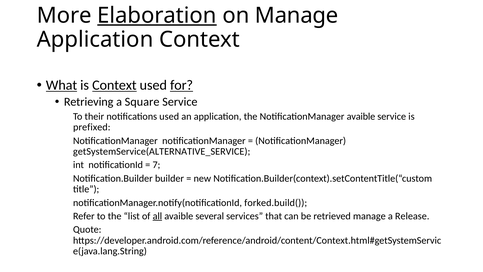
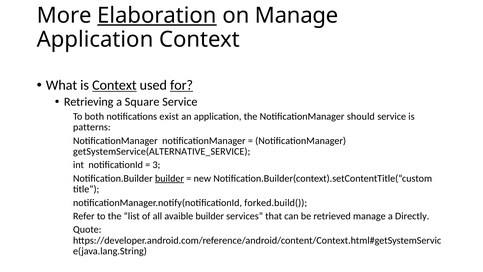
What underline: present -> none (62, 85)
their: their -> both (94, 116)
notifications used: used -> exist (169, 116)
NotificationManager avaible: avaible -> should (361, 116)
prefixed: prefixed -> patterns (92, 127)
7: 7 -> 3 (156, 165)
builder underline: none -> present (169, 178)
all underline: present -> none (157, 216)
avaible several: several -> builder (210, 216)
Release: Release -> Directly (412, 216)
